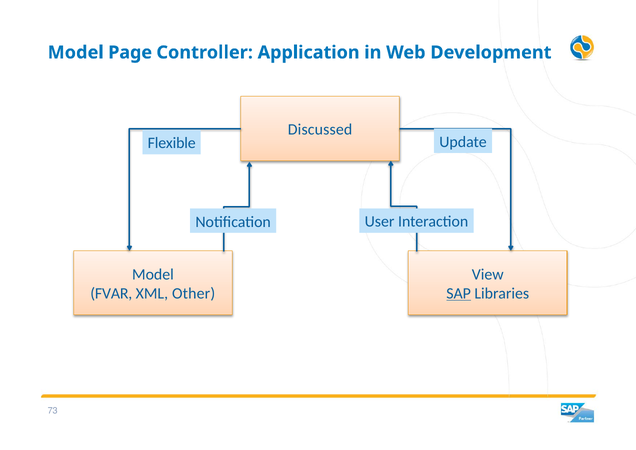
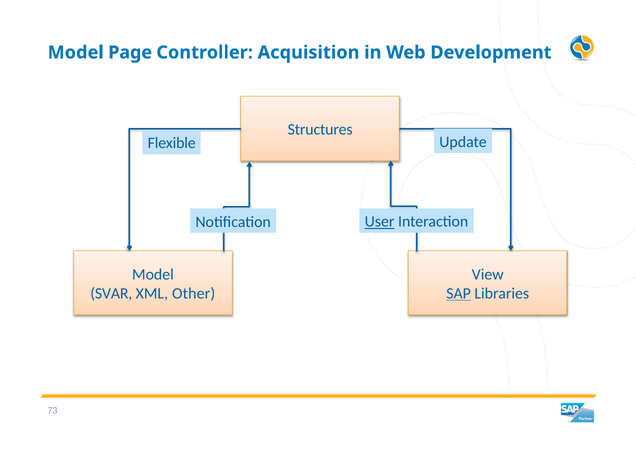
Application: Application -> Acquisition (309, 52)
Discussed: Discussed -> Structures (320, 130)
User underline: none -> present (380, 222)
FVAR: FVAR -> SVAR (111, 293)
